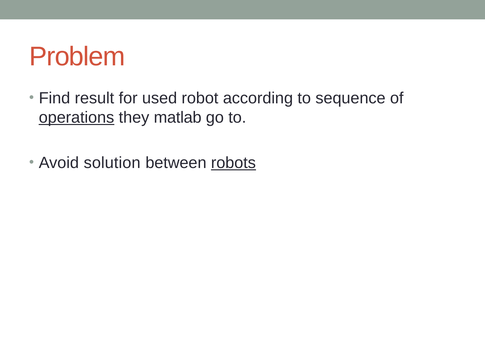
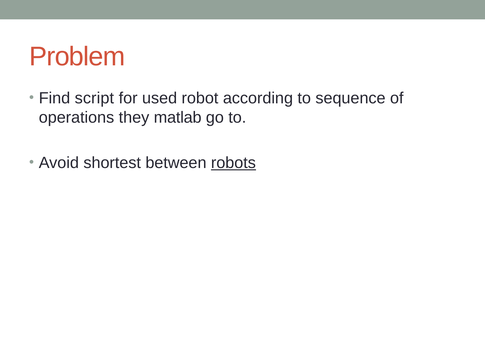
result: result -> script (94, 98)
operations underline: present -> none (77, 118)
solution: solution -> shortest (112, 163)
